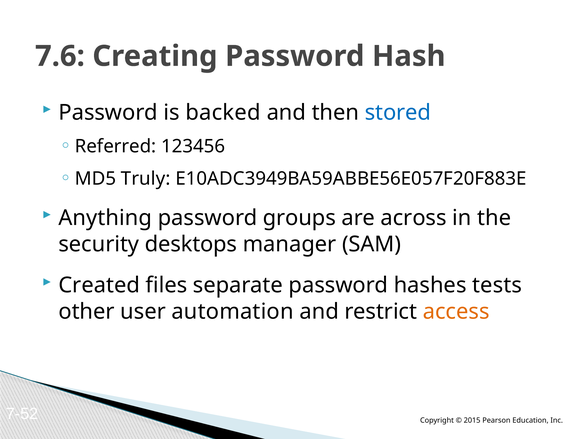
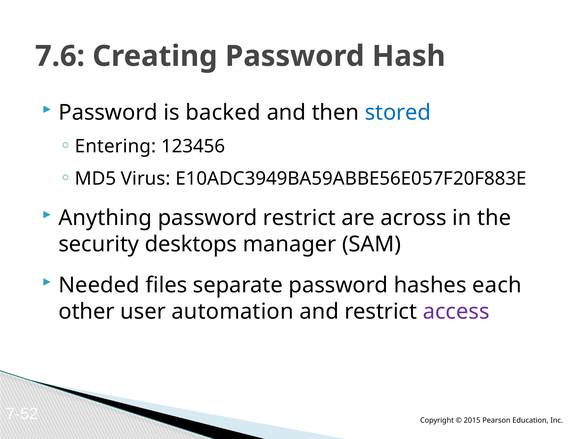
Referred: Referred -> Entering (115, 146)
Truly: Truly -> Virus (146, 178)
password groups: groups -> restrict (299, 218)
Created: Created -> Needed (99, 285)
tests: tests -> each (497, 285)
access colour: orange -> purple (456, 311)
